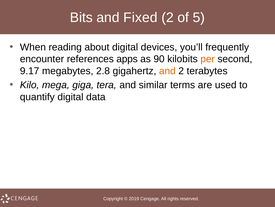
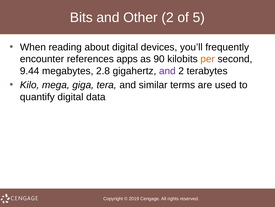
Fixed: Fixed -> Other (140, 17)
9.17: 9.17 -> 9.44 (30, 71)
and colour: orange -> purple (167, 71)
